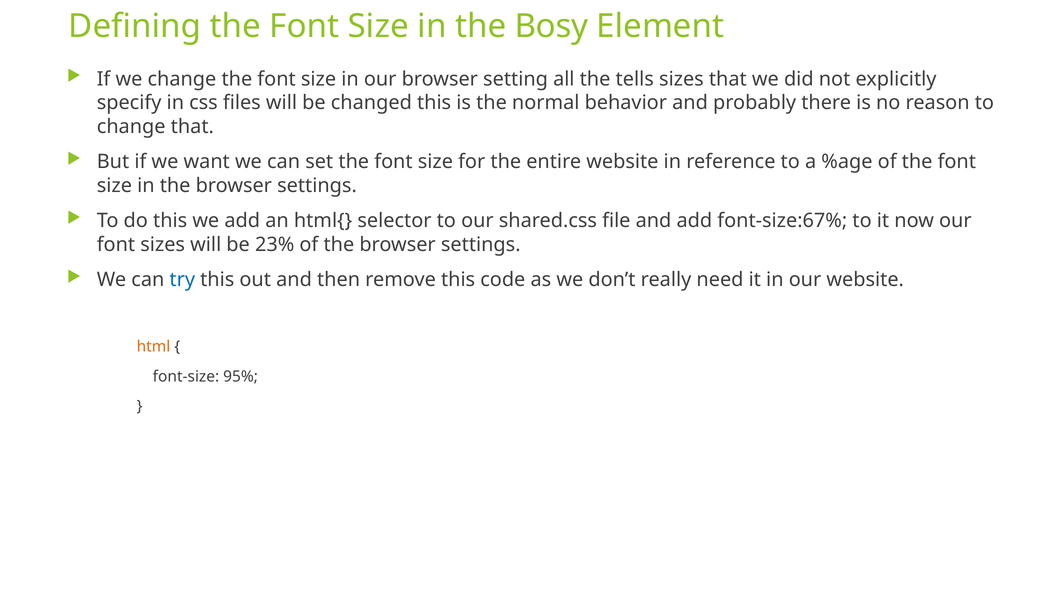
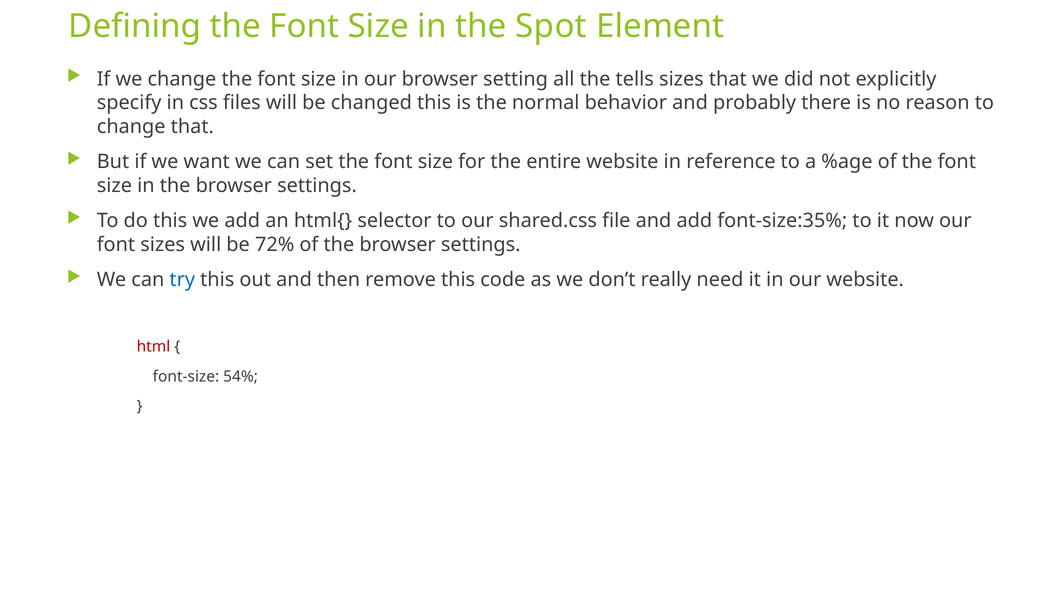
Bosy: Bosy -> Spot (551, 26)
font-size:67%: font-size:67% -> font-size:35% (782, 220)
23%: 23% -> 72% (275, 244)
html colour: orange -> red (153, 346)
95%: 95% -> 54% (241, 376)
